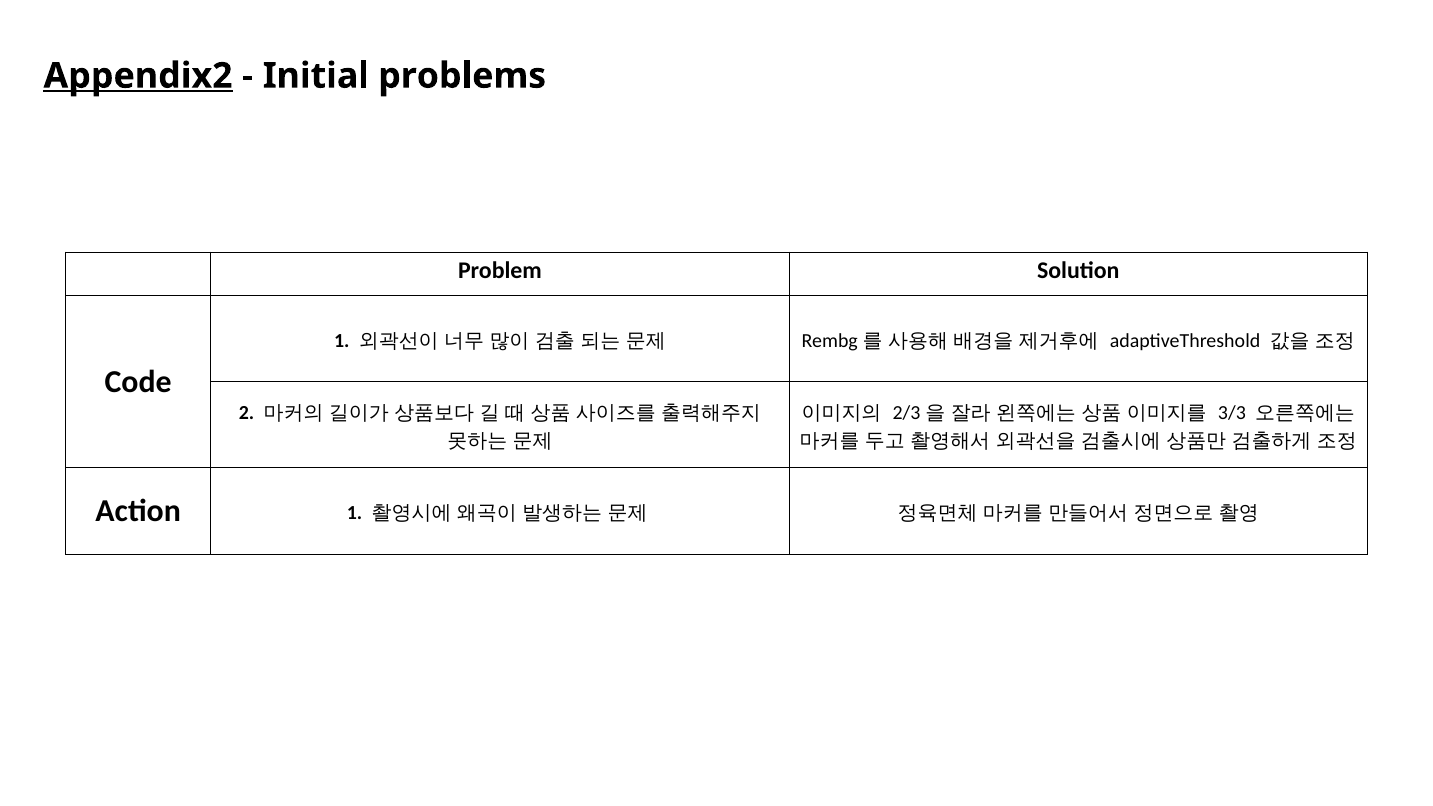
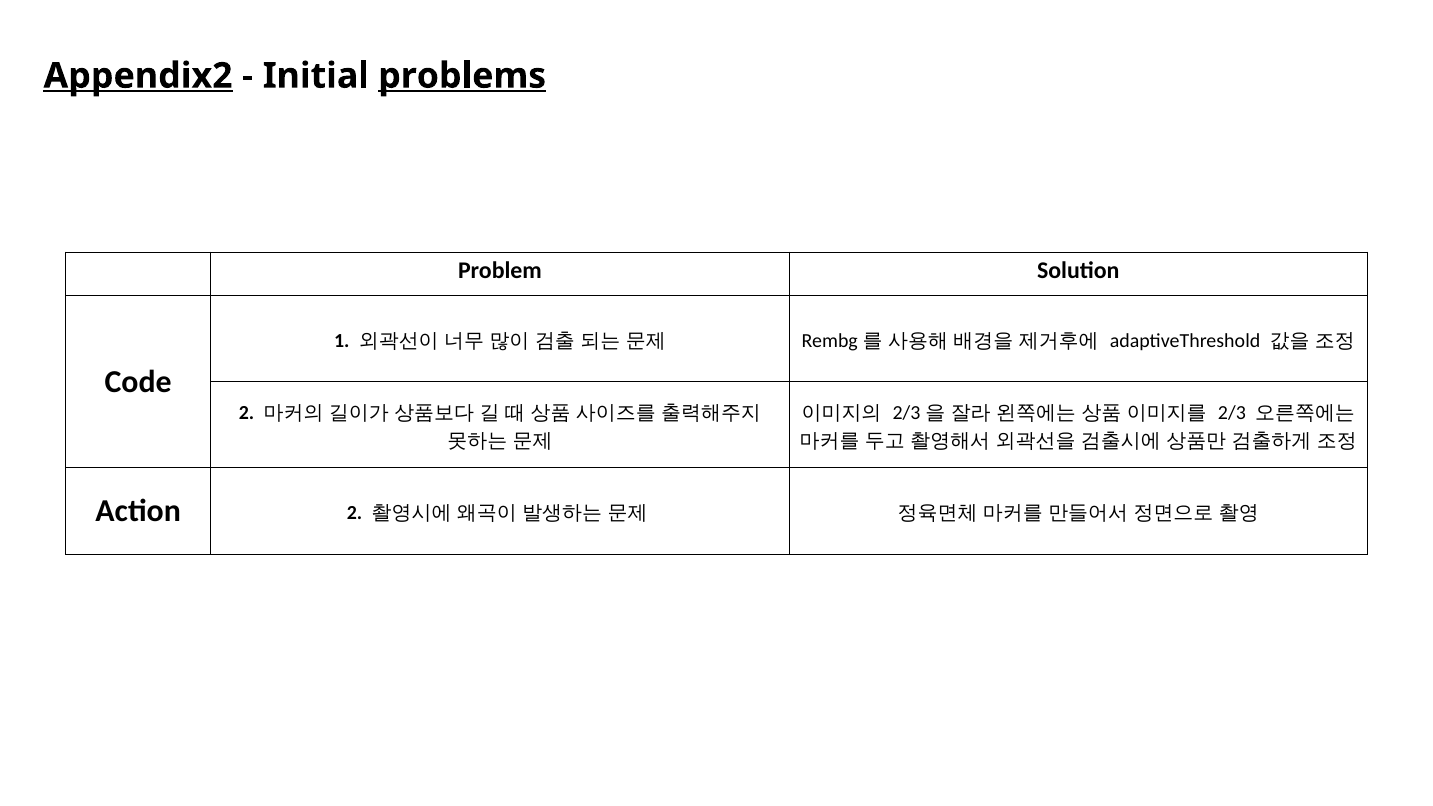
problems underline: none -> present (462, 76)
3/3: 3/3 -> 2/3 (1232, 413)
Action 1: 1 -> 2 (355, 513)
